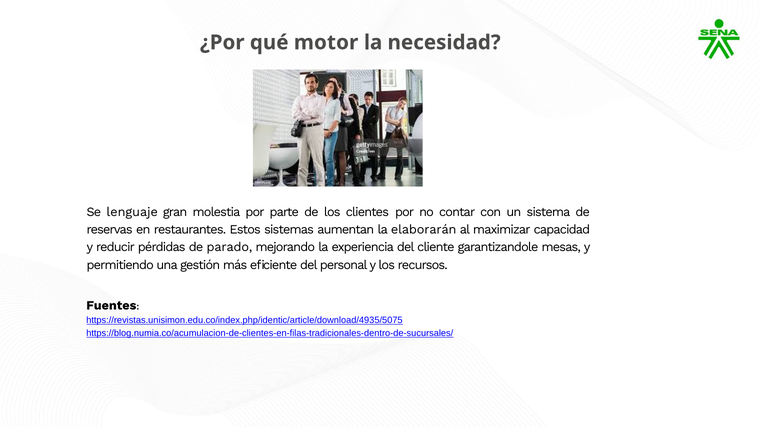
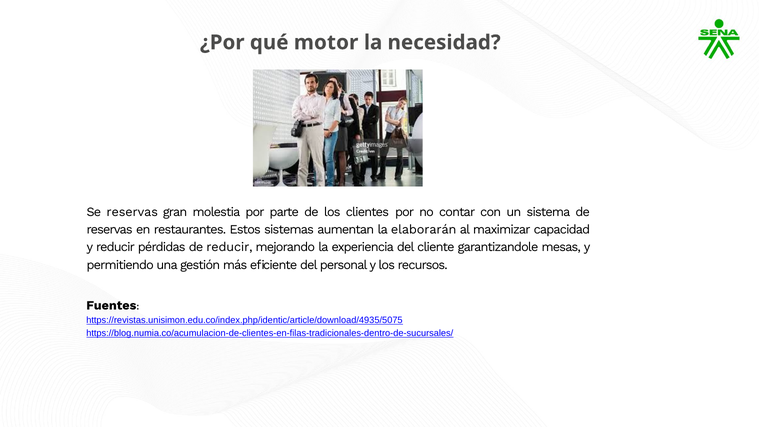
Se lenguaje: lenguaje -> reservas (132, 212)
de parado: parado -> reducir (229, 247)
